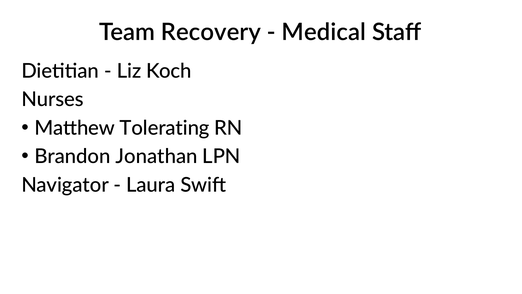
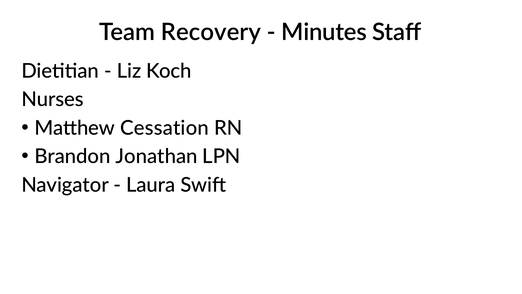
Medical: Medical -> Minutes (324, 32)
Tolerating: Tolerating -> Cessation (164, 128)
